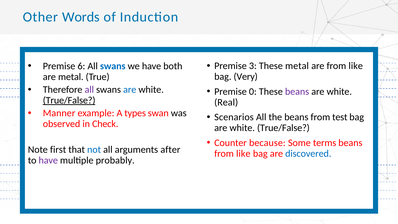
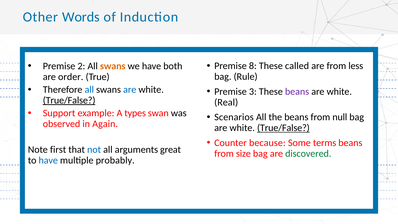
3: 3 -> 8 (253, 66)
These metal: metal -> called (297, 66)
are from like: like -> less (356, 66)
6: 6 -> 2 (81, 66)
swans colour: blue -> orange (113, 66)
Very: Very -> Rule (246, 77)
are metal: metal -> order (71, 77)
all colour: purple -> blue (89, 90)
0: 0 -> 3 (253, 91)
Manner: Manner -> Support (59, 113)
test: test -> null (340, 117)
Check: Check -> Again (105, 124)
True/False underline: none -> present (283, 128)
after: after -> great (171, 149)
like: like -> size (243, 153)
discovered colour: blue -> green (308, 153)
have colour: purple -> blue (48, 160)
